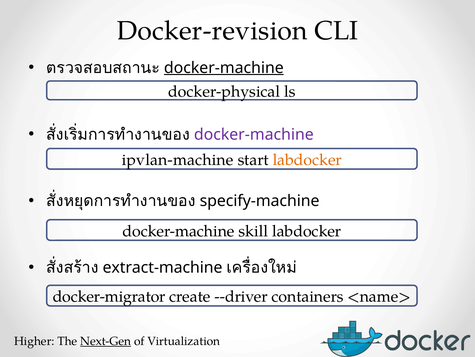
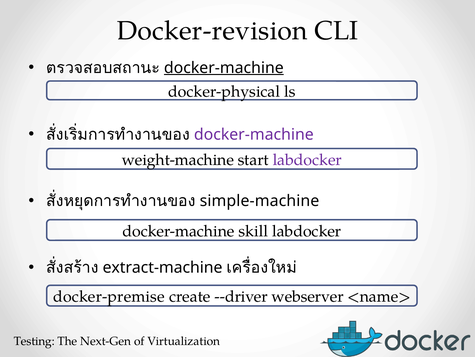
ipvlan-machine: ipvlan-machine -> weight-machine (178, 160)
labdocker colour: orange -> purple (307, 160)
specify-machine: specify-machine -> simple-machine (259, 201)
docker-migrator: docker-migrator -> docker-premise (109, 296)
containers: containers -> webserver (308, 296)
Higher: Higher -> Testing (34, 340)
Next-Gen underline: present -> none (106, 340)
